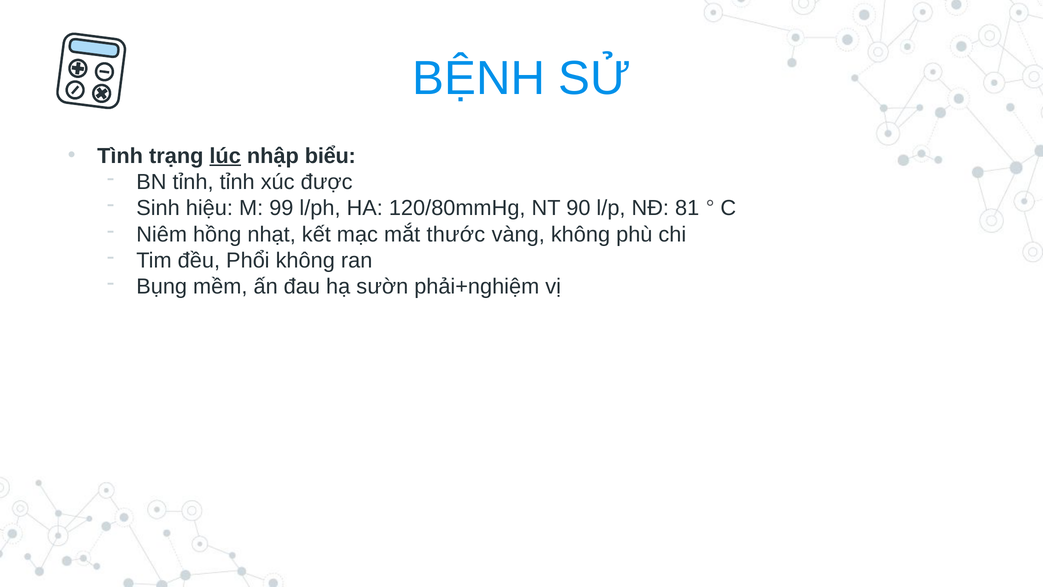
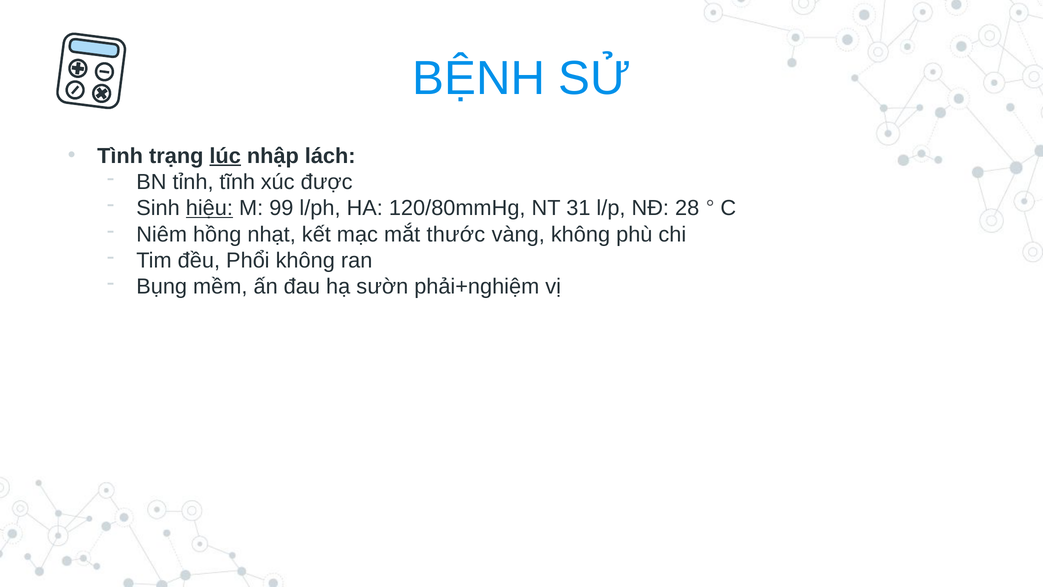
biểu: biểu -> lách (330, 156)
tỉnh tỉnh: tỉnh -> tĩnh (237, 182)
hiệu underline: none -> present (209, 208)
90: 90 -> 31 (578, 208)
81: 81 -> 28 (687, 208)
